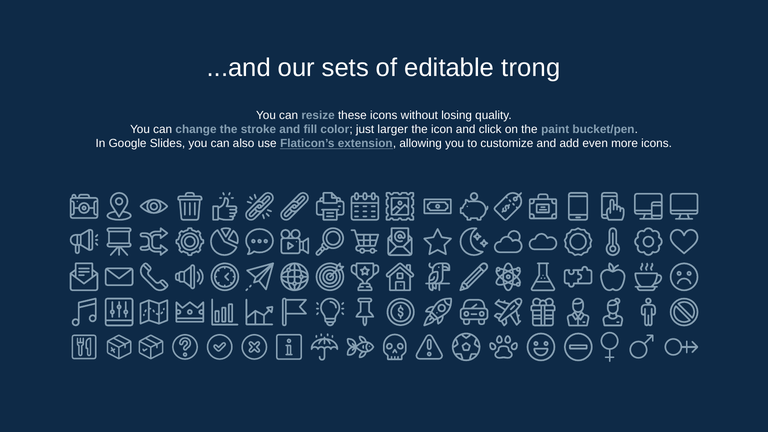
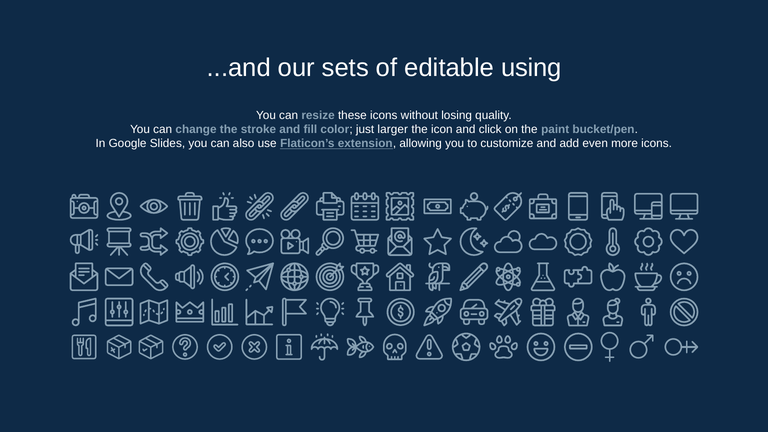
trong: trong -> using (531, 68)
